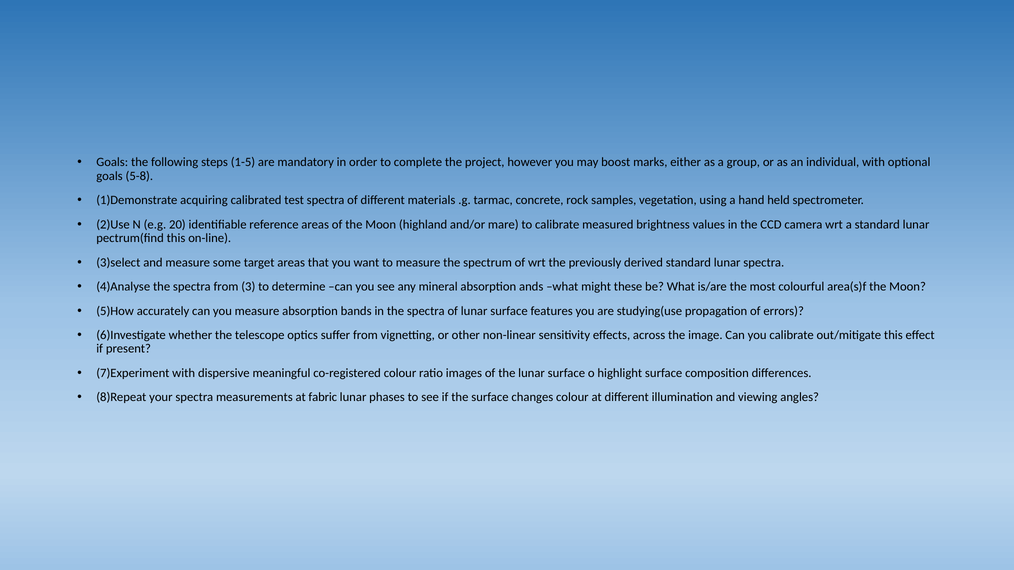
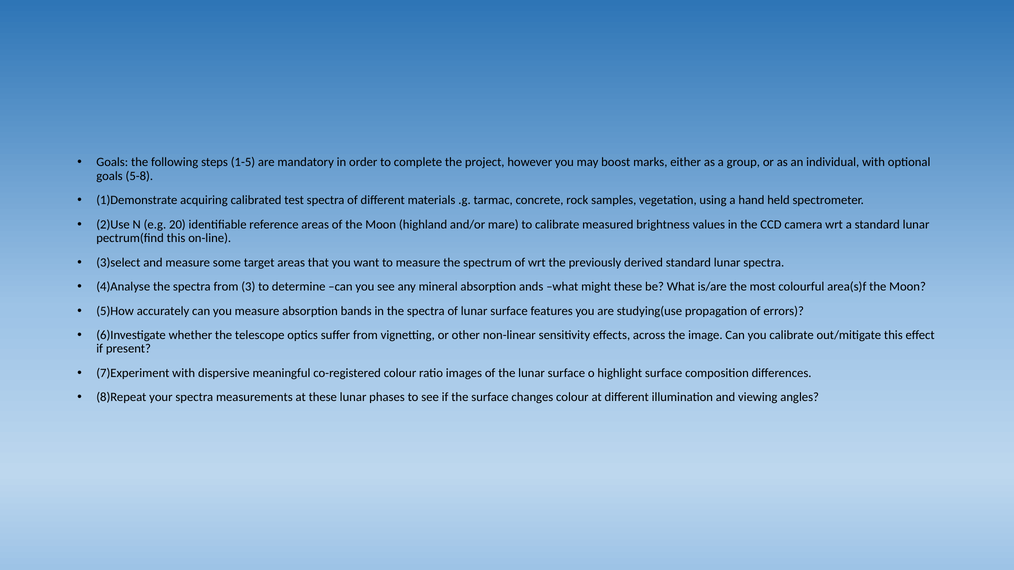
at fabric: fabric -> these (323, 397)
